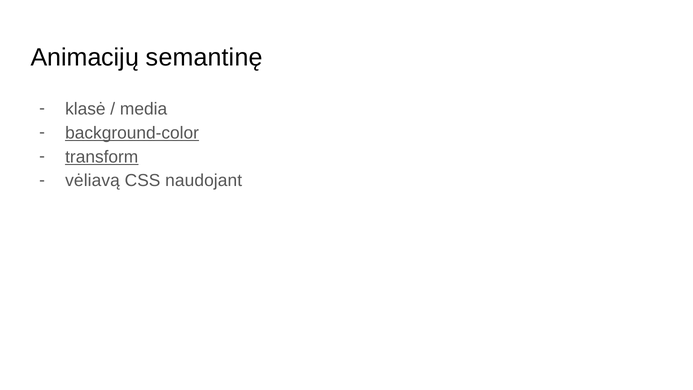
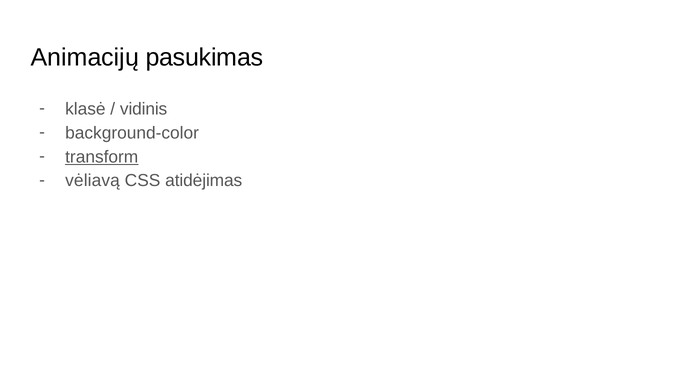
semantinę: semantinę -> pasukimas (204, 57)
media: media -> vidinis (144, 109)
background-color underline: present -> none (132, 133)
naudojant: naudojant -> atidėjimas (204, 181)
